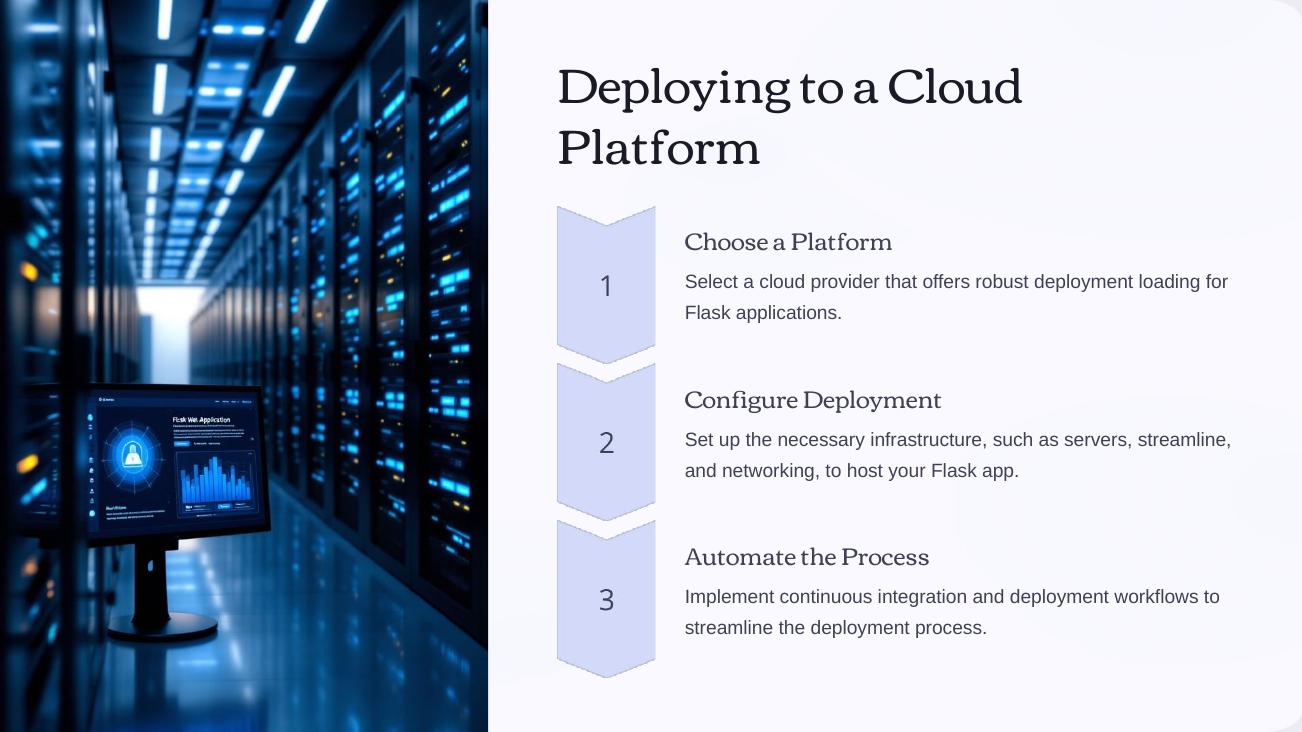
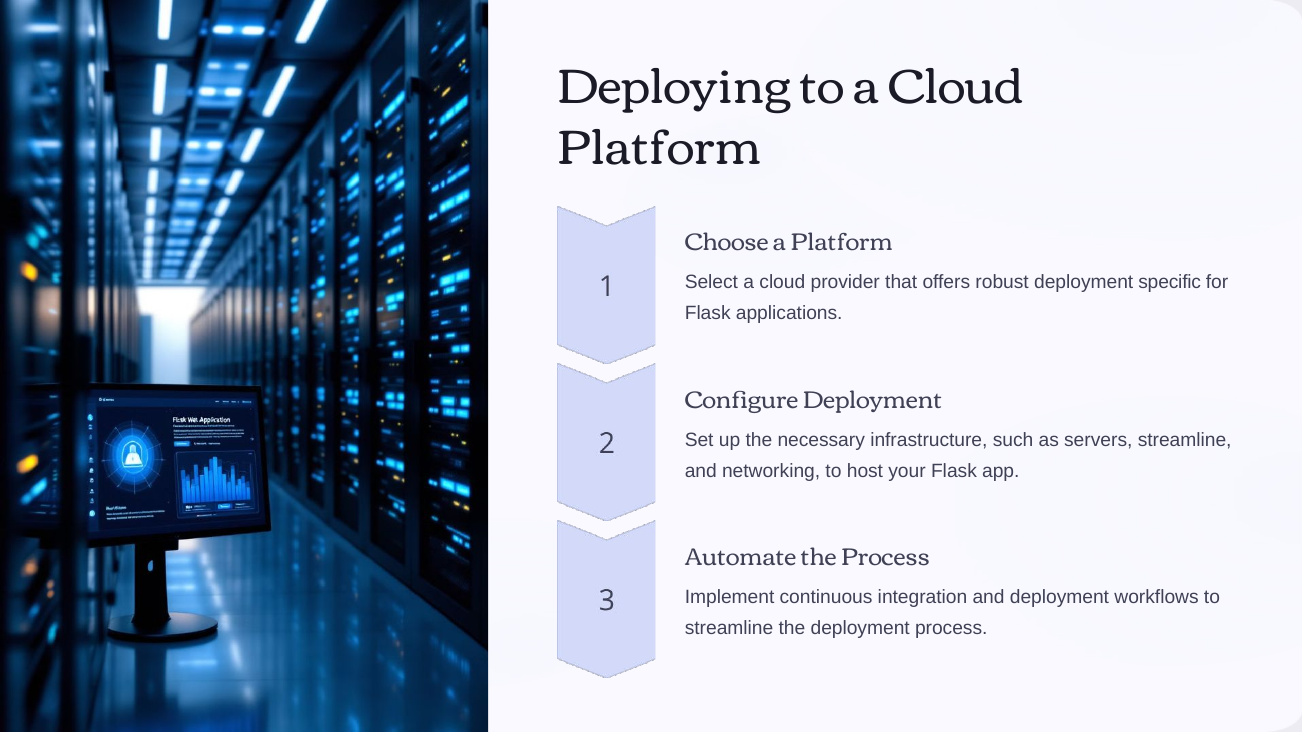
loading: loading -> specific (1170, 283)
